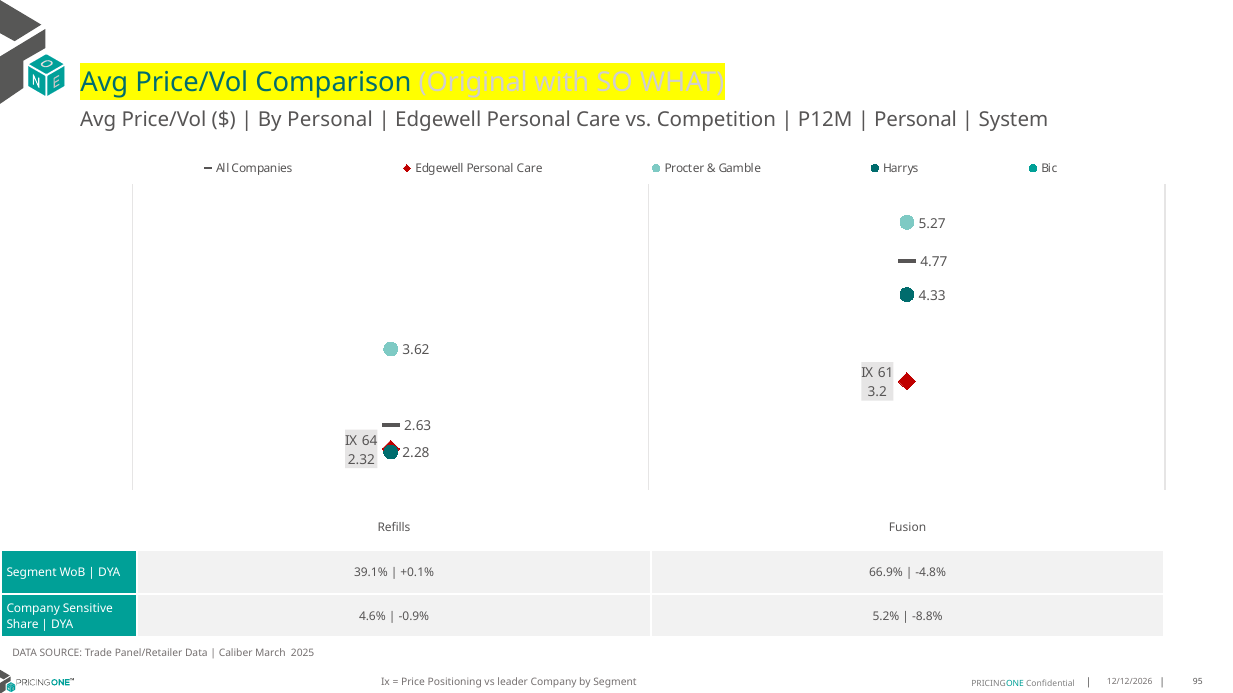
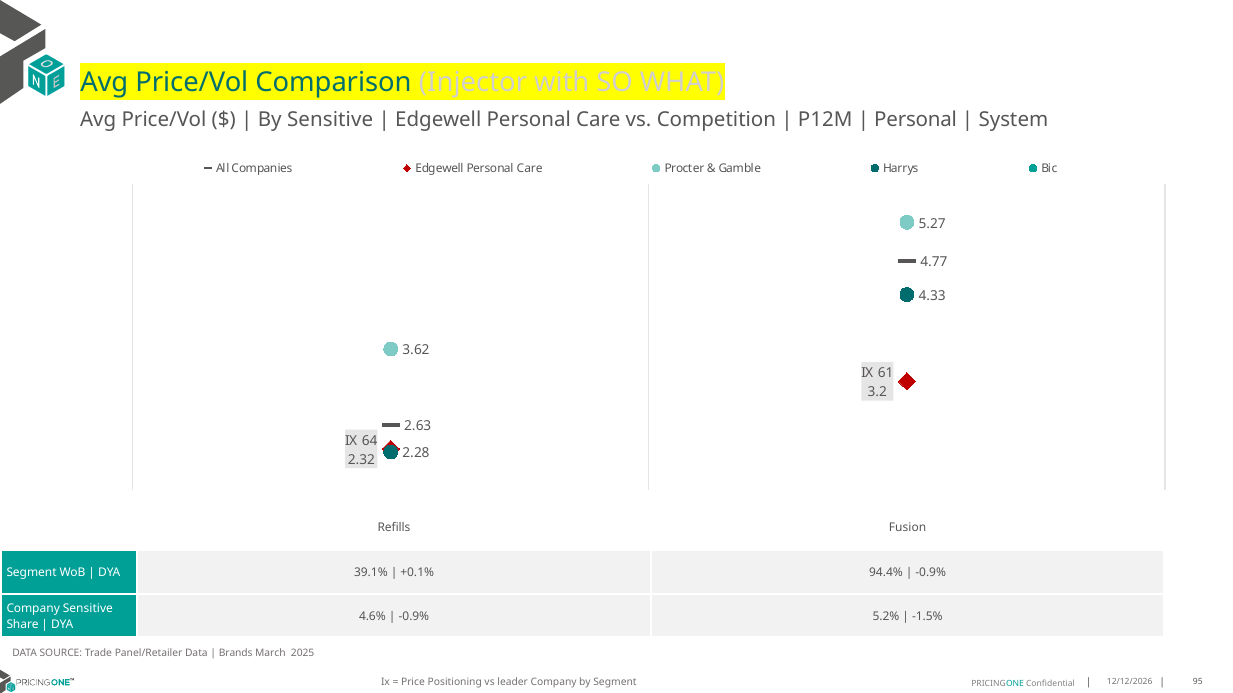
Original: Original -> Injector (473, 83)
By Personal: Personal -> Sensitive (330, 120)
66.9%: 66.9% -> 94.4% (886, 573)
-4.8%: -4.8% -> -0.9% (931, 573)
-8.8%: -8.8% -> -1.5% (927, 617)
Caliber: Caliber -> Brands (236, 653)
